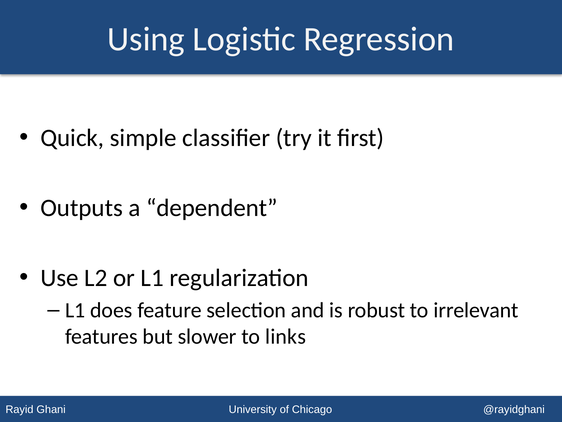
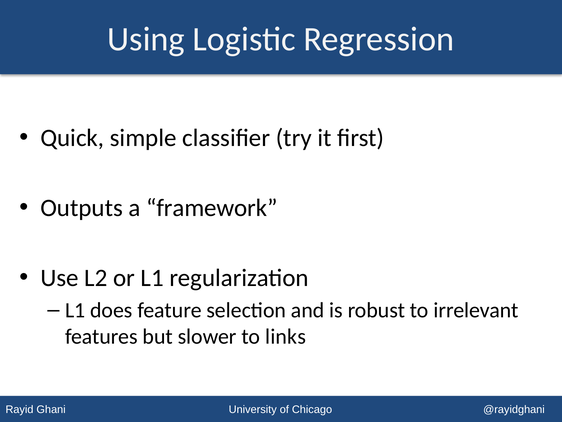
dependent: dependent -> framework (212, 208)
